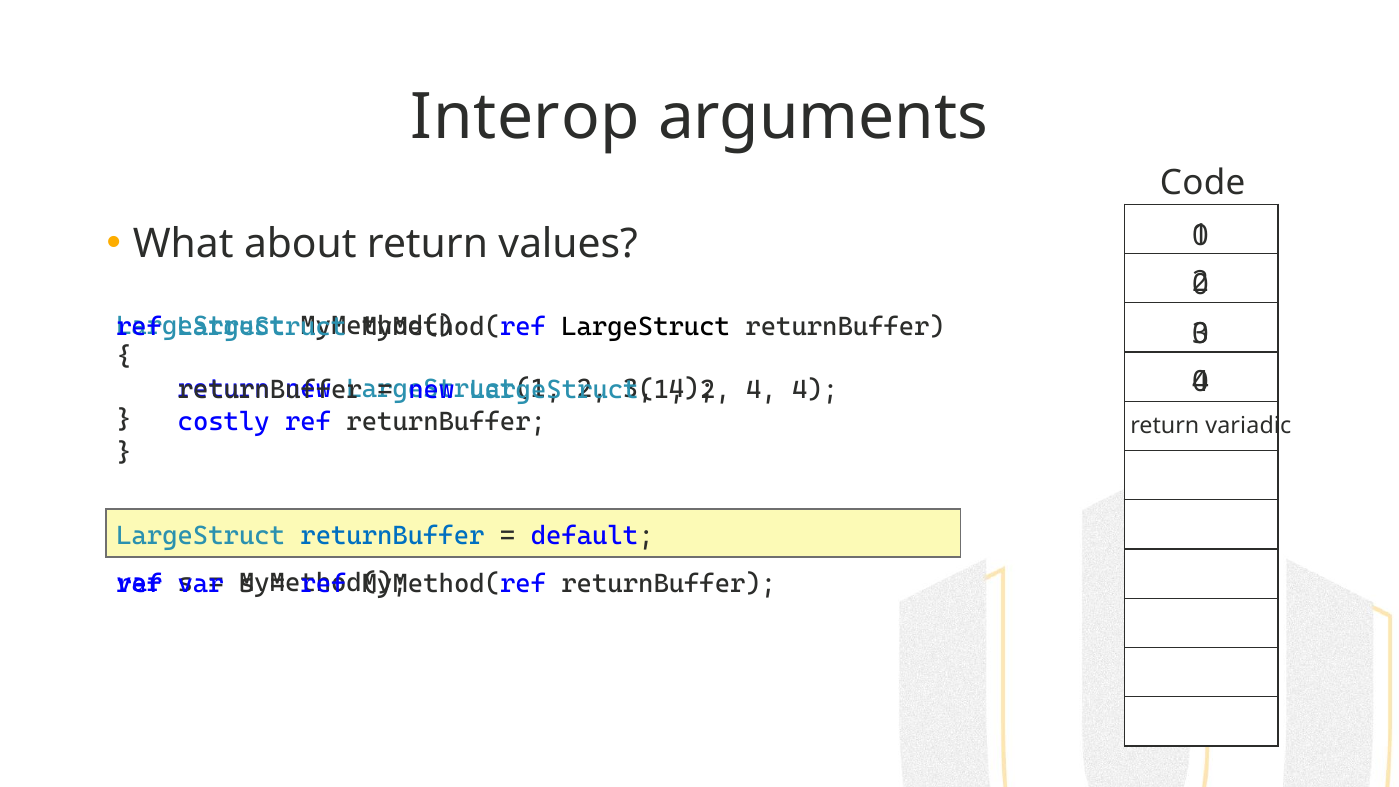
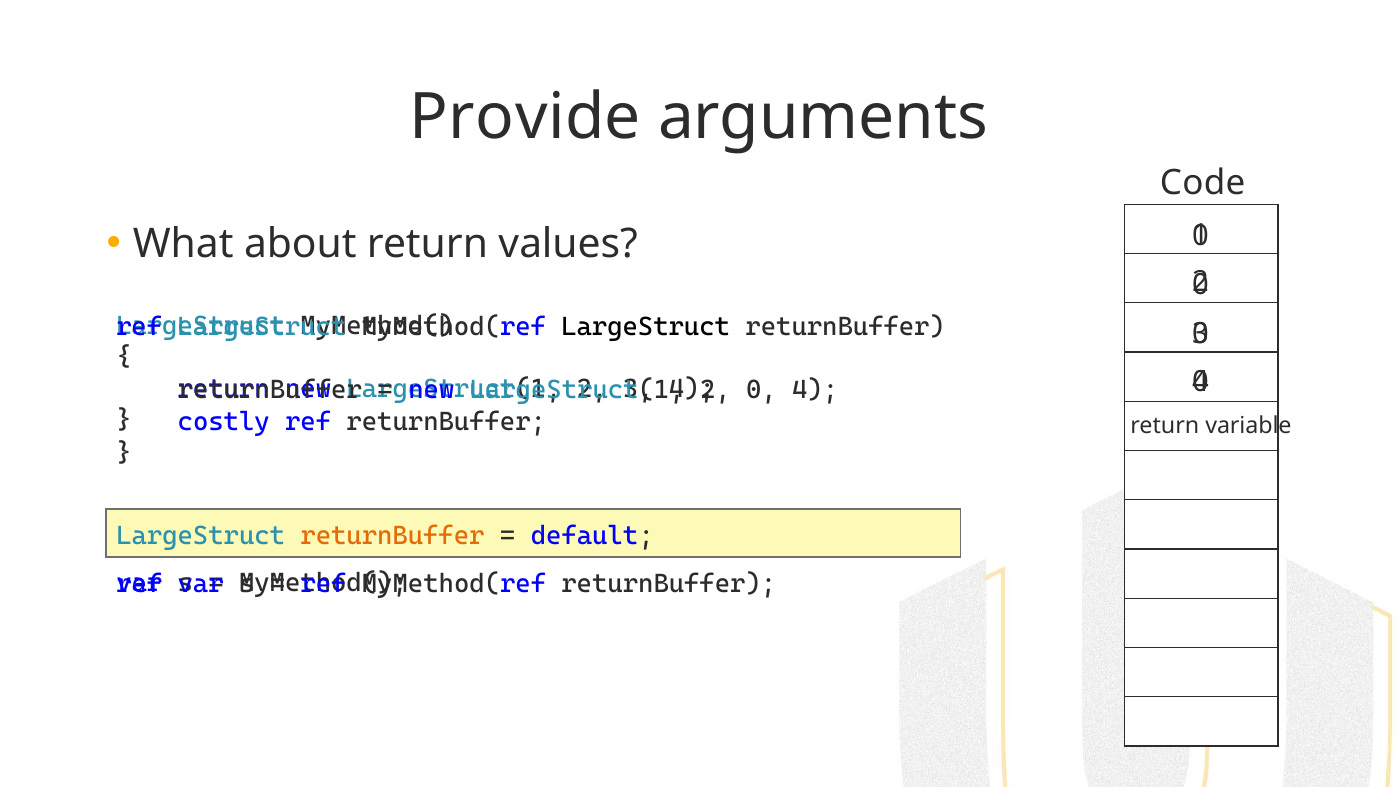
Interop: Interop -> Provide (525, 118)
4: 4 -> 0 (761, 390)
variadic: variadic -> variable (1248, 426)
returnBuffer colour: blue -> orange (392, 535)
